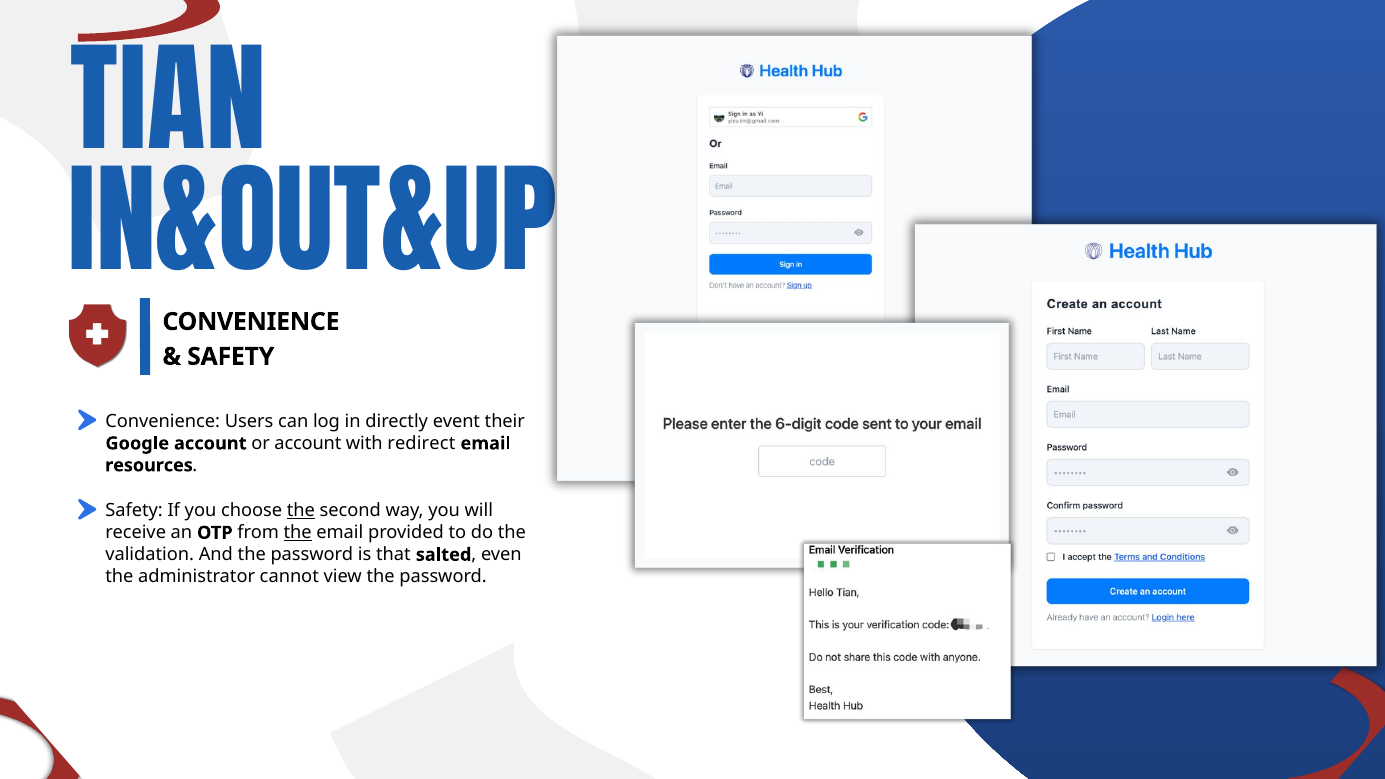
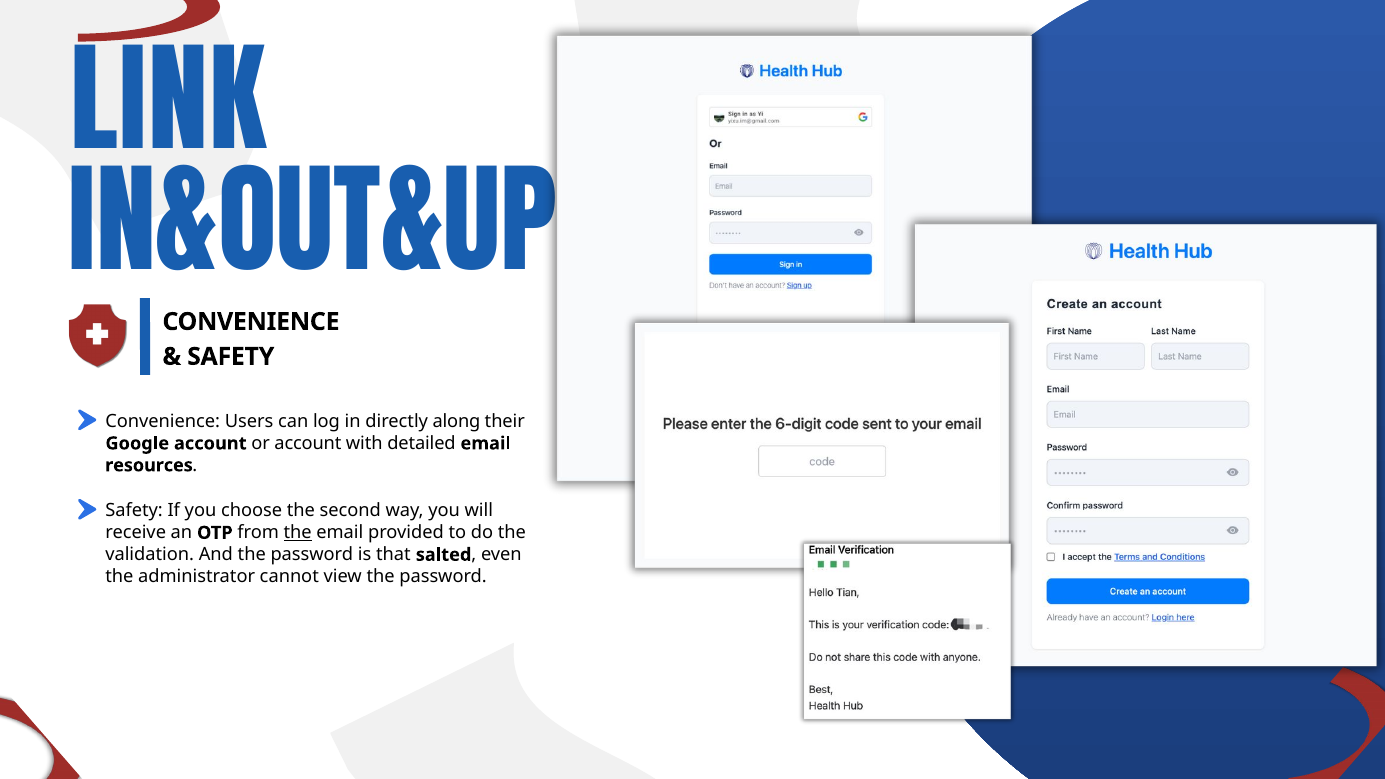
TIAN: TIAN -> LINK (169, 109)
event: event -> along (456, 422)
redirect: redirect -> detailed (422, 443)
the underline: present -> none (301, 511)
